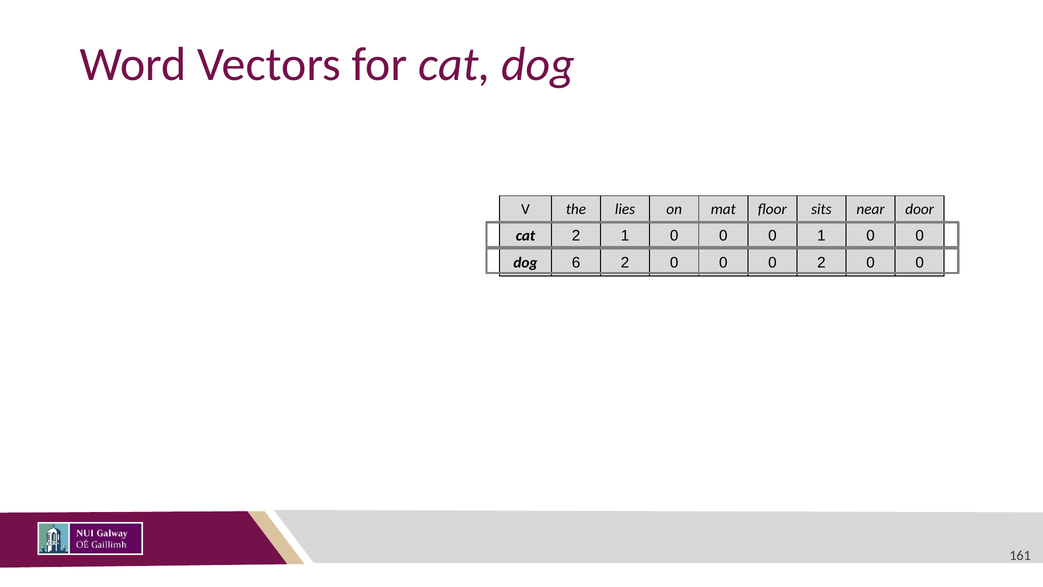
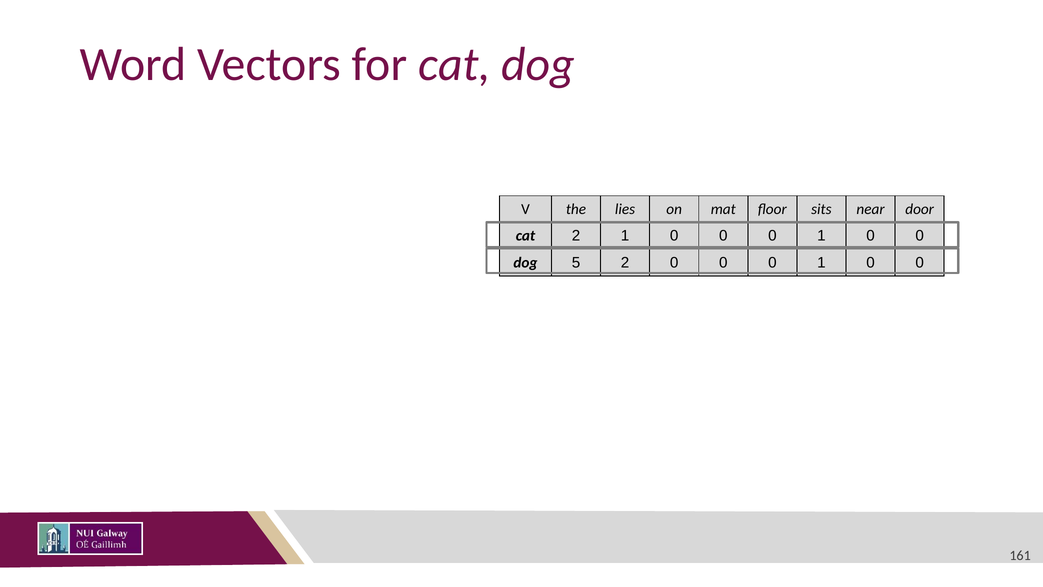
6: 6 -> 5 (576, 263)
2: 2 -> 1 (821, 263)
